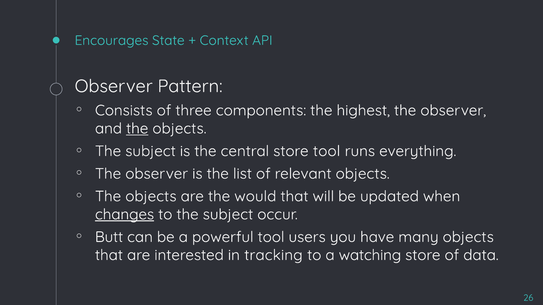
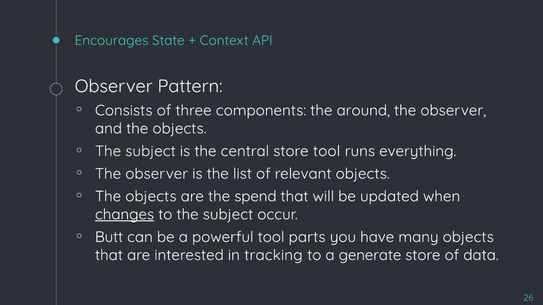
highest: highest -> around (363, 111)
the underline: present -> none (137, 129)
would: would -> spend (255, 197)
users: users -> parts (307, 237)
watching: watching -> generate (370, 255)
